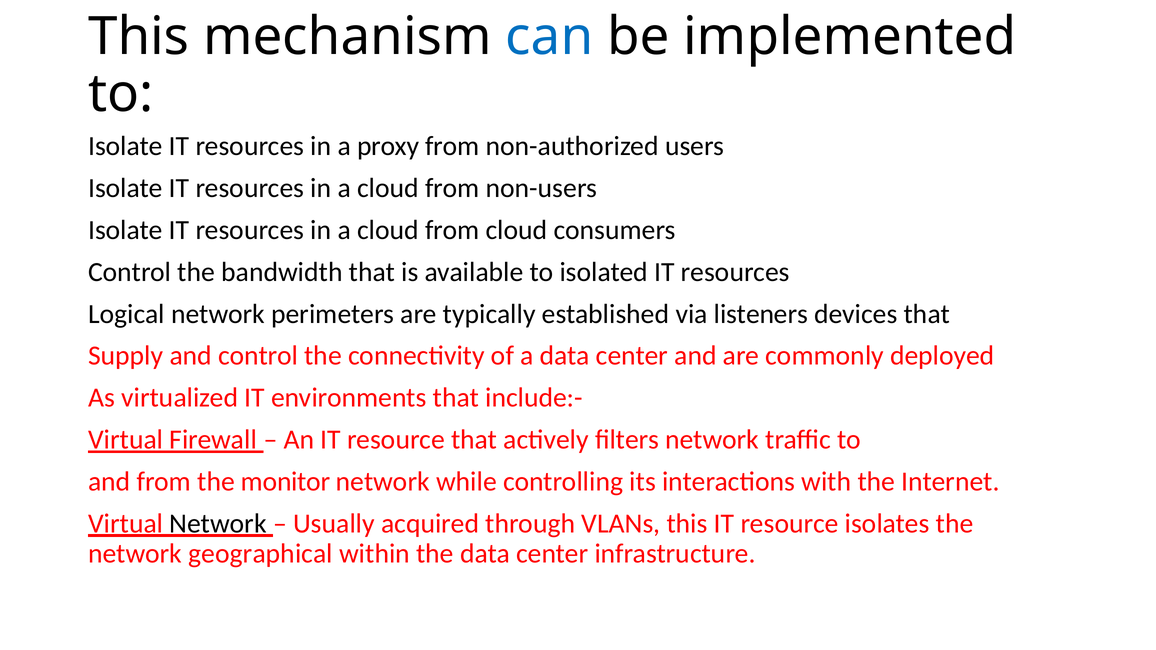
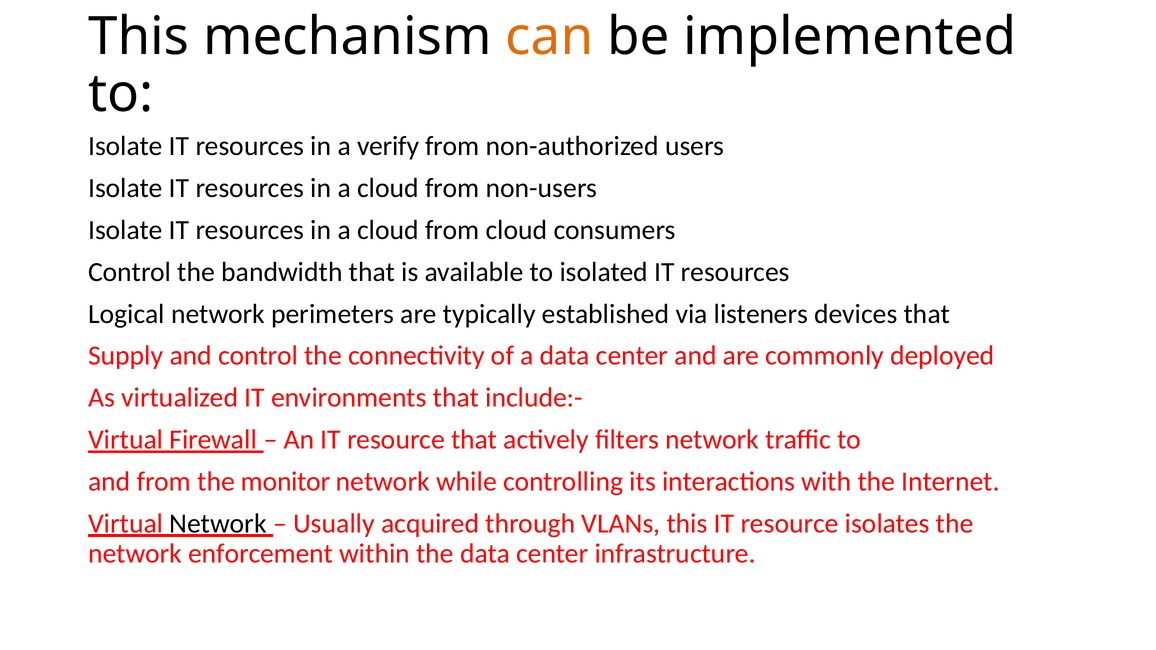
can colour: blue -> orange (549, 37)
proxy: proxy -> verify (388, 146)
geographical: geographical -> enforcement (261, 554)
